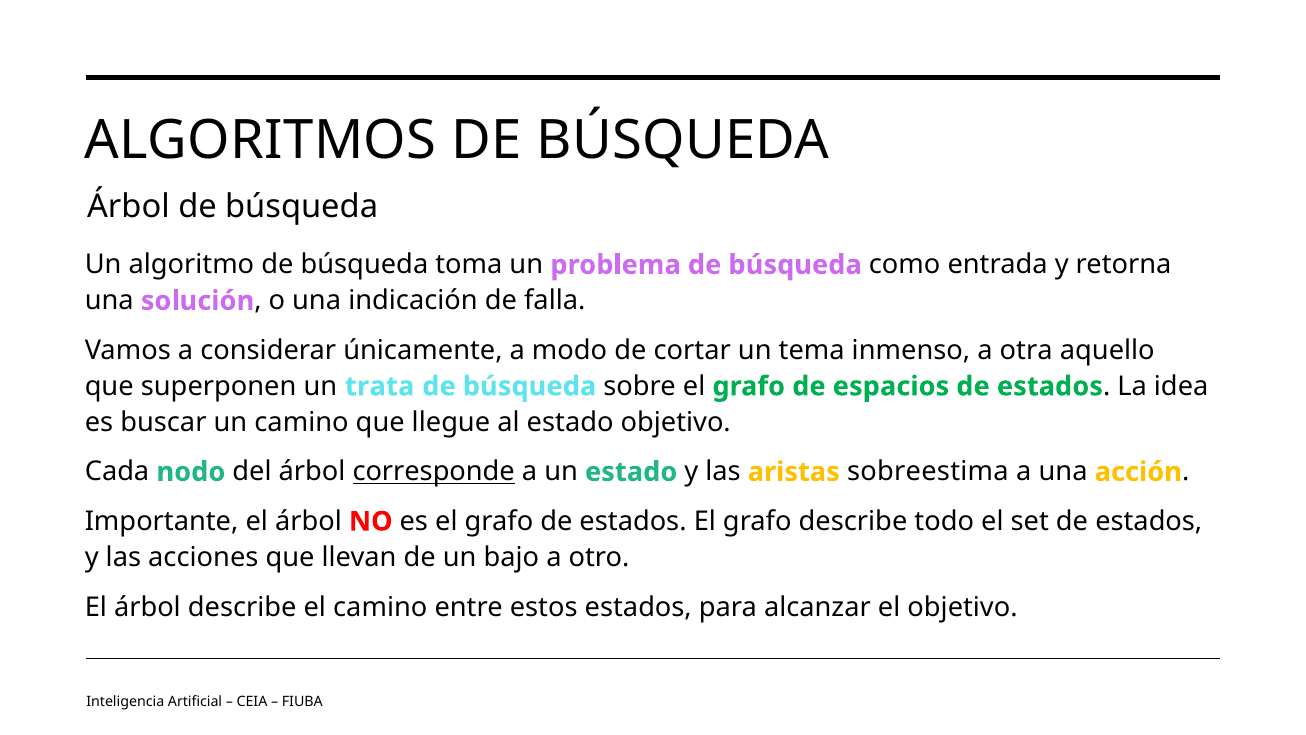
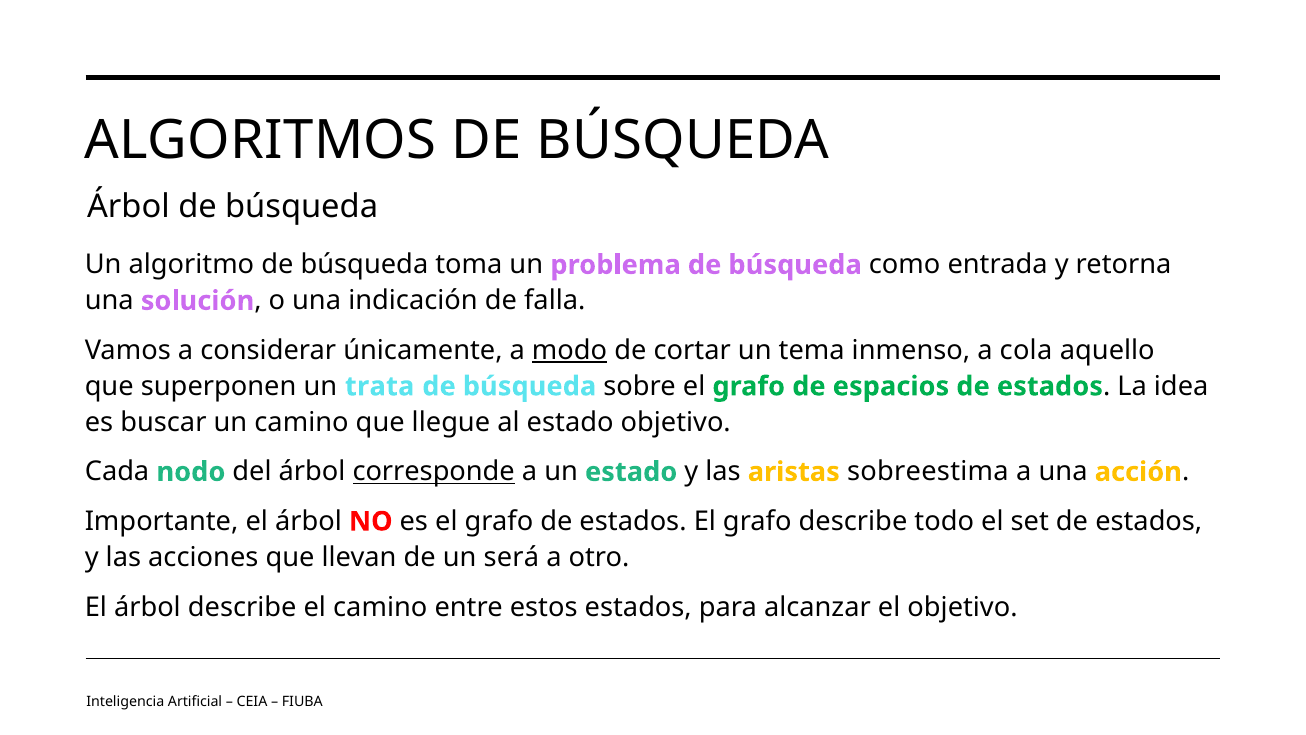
modo underline: none -> present (570, 350)
otra: otra -> cola (1026, 350)
bajo: bajo -> será (511, 557)
